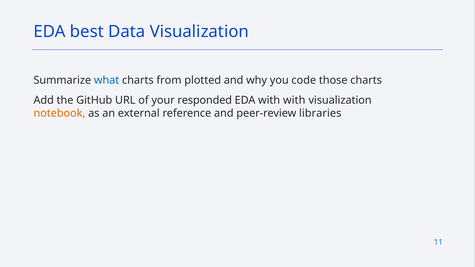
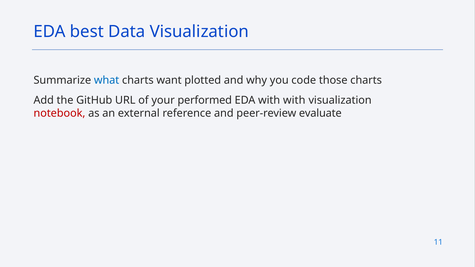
from: from -> want (169, 80)
responded: responded -> performed (205, 100)
notebook colour: orange -> red (59, 113)
libraries: libraries -> evaluate (320, 113)
